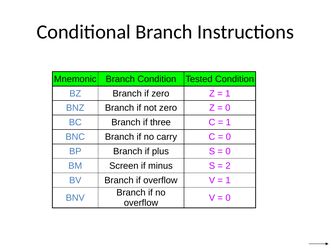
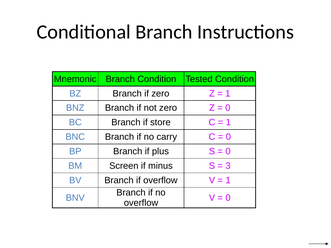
three: three -> store (160, 123)
2: 2 -> 3 (228, 166)
